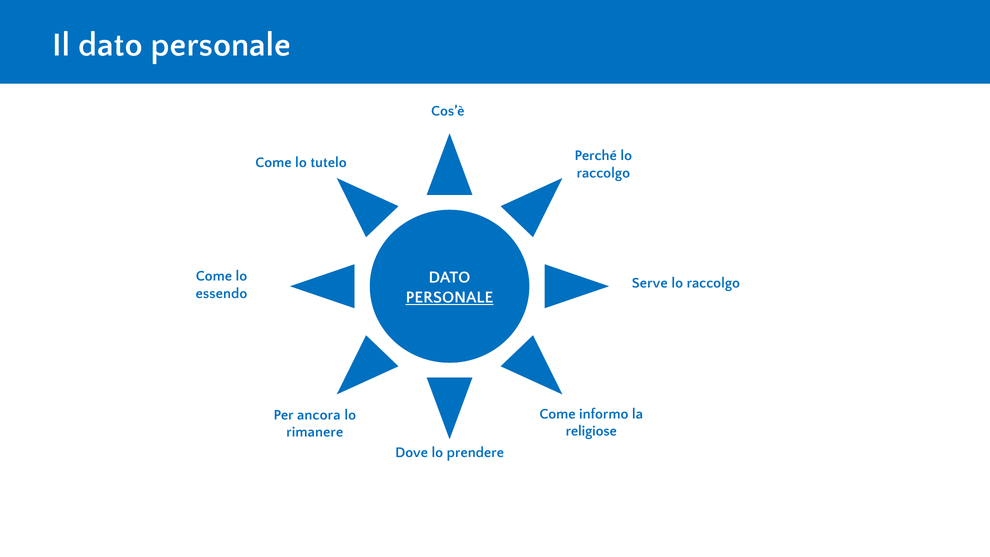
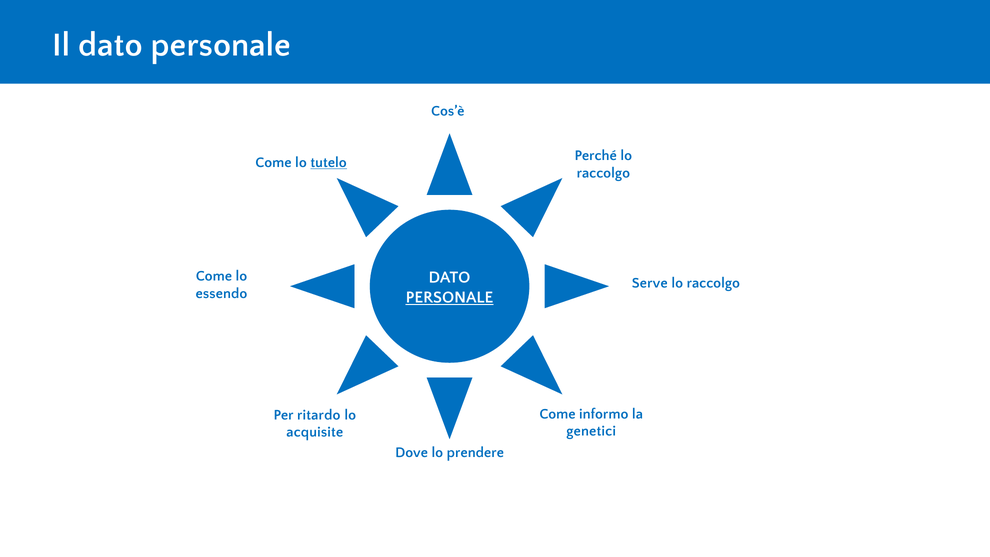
tutelo underline: none -> present (329, 163)
ancora: ancora -> ritardo (319, 415)
religiose: religiose -> genetici (591, 431)
rimanere: rimanere -> acquisite (315, 432)
